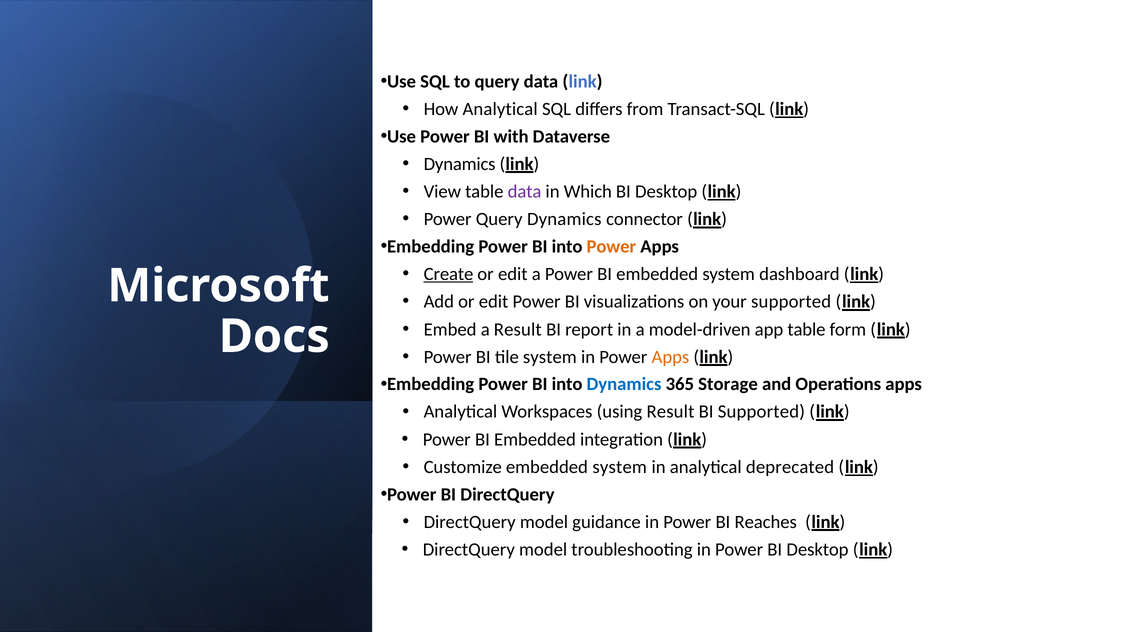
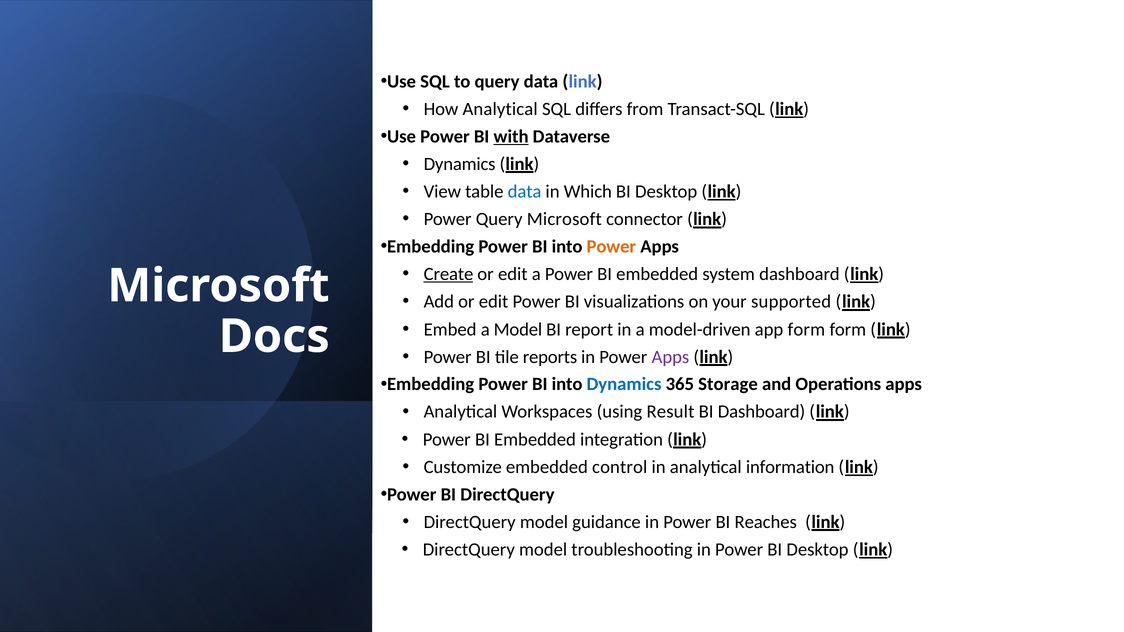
with underline: none -> present (511, 136)
data colour: purple -> blue (525, 192)
Query Dynamics: Dynamics -> Microsoft (564, 219)
a Result: Result -> Model (518, 329)
app table: table -> form (806, 329)
tile system: system -> reports (550, 357)
Apps colour: orange -> purple (670, 357)
BI Supported: Supported -> Dashboard (762, 412)
Customize embedded system: system -> control (620, 467)
deprecated: deprecated -> information (790, 467)
